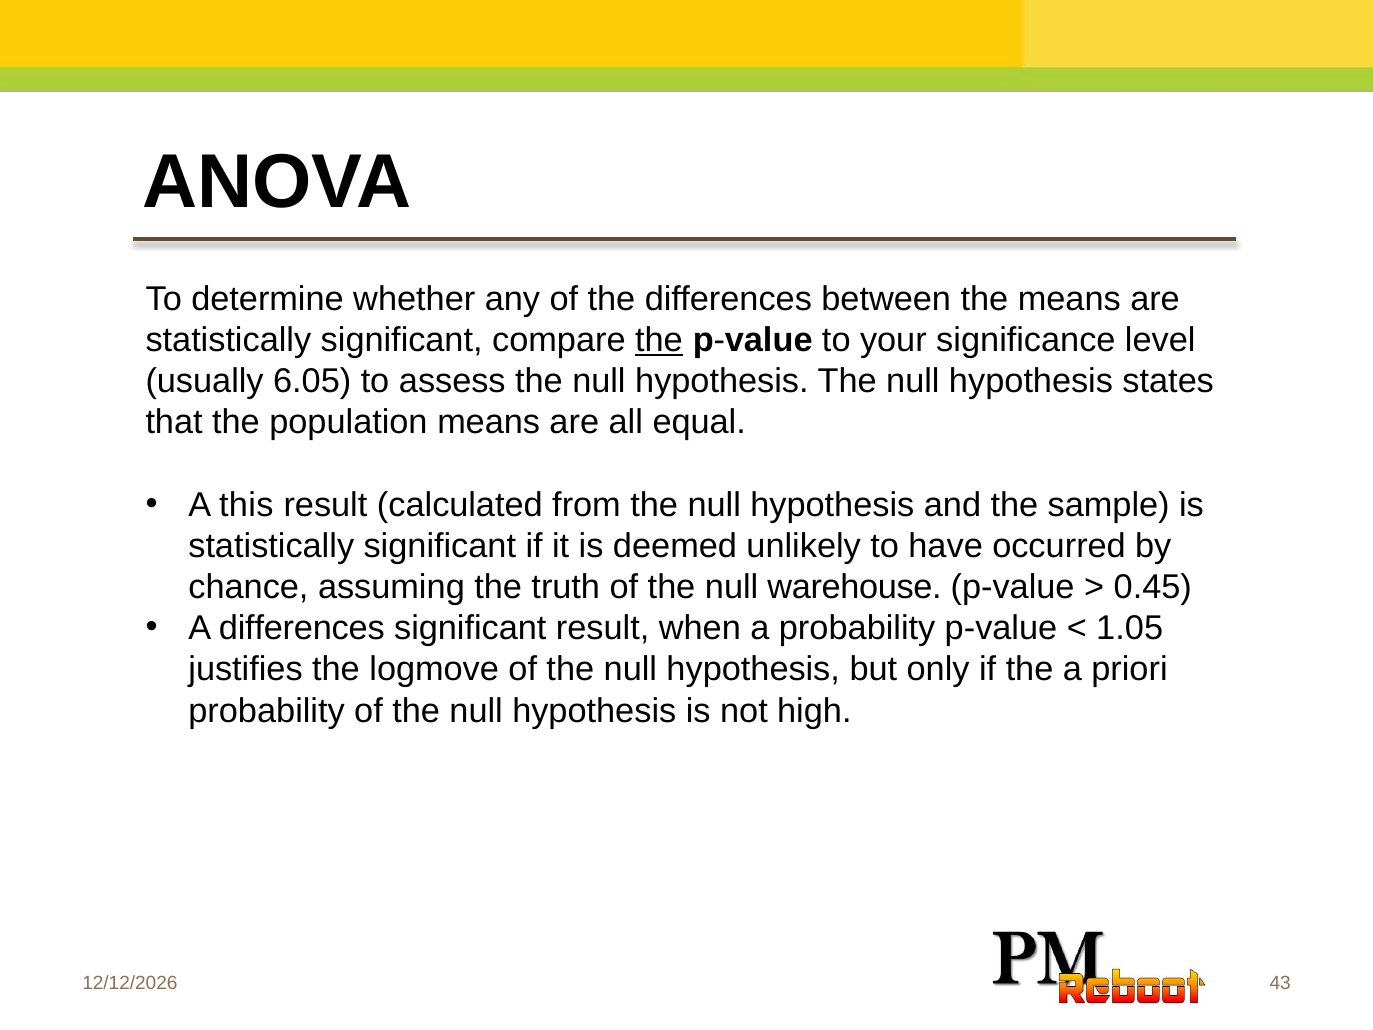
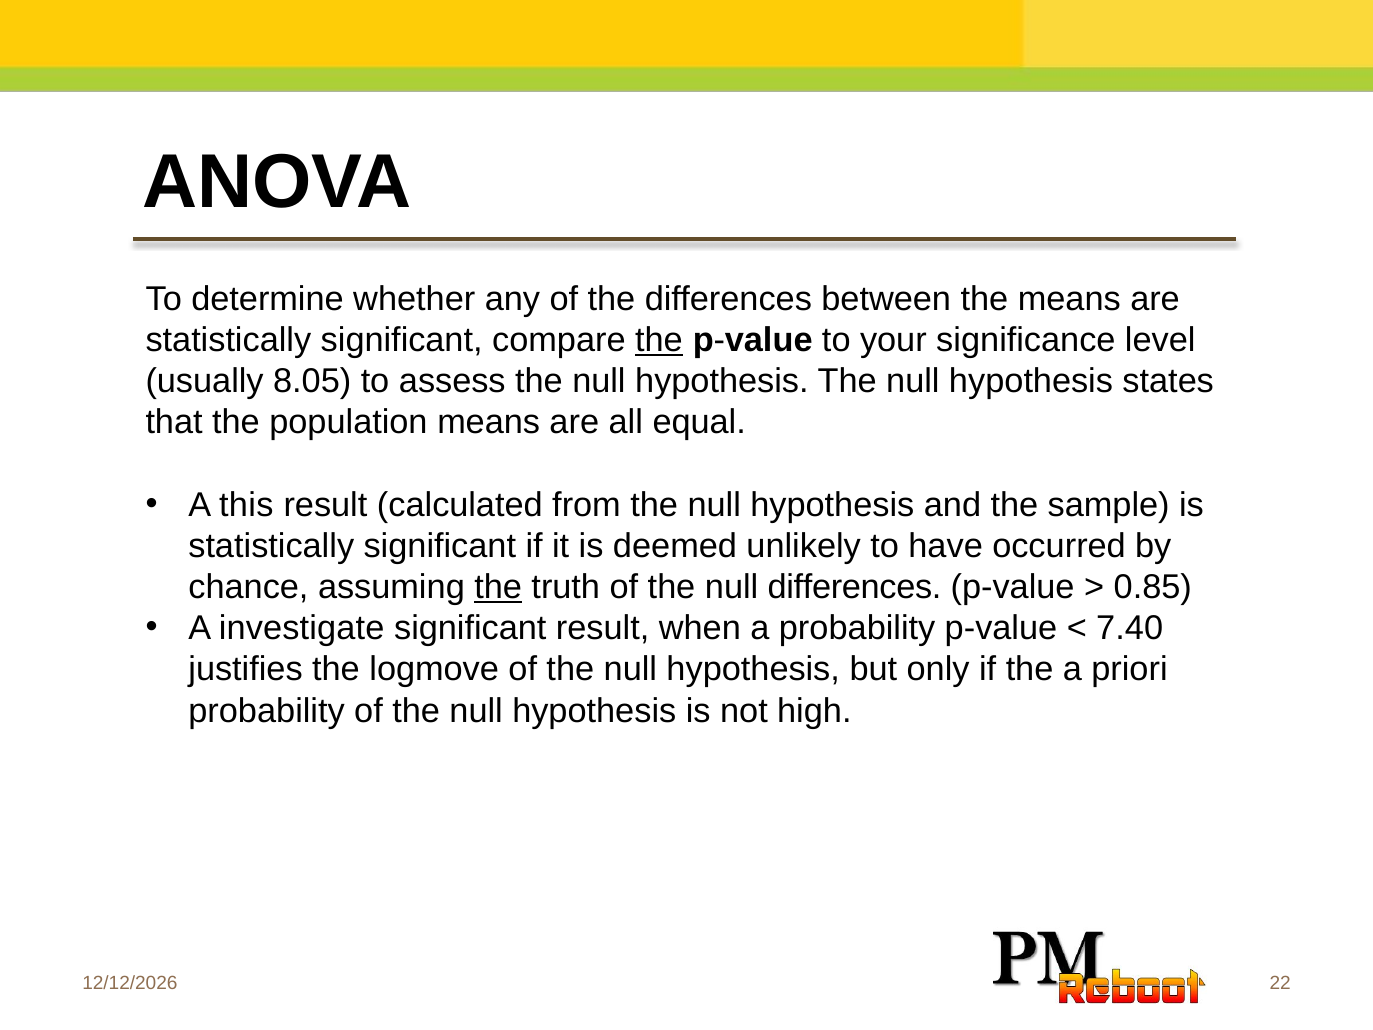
6.05: 6.05 -> 8.05 (312, 381)
the underline: none -> present (498, 587)
null warehouse: warehouse -> differences (855, 587)
0.45: 0.45 -> 0.85 (1153, 587)
A differences: differences -> investigate (302, 628)
1.05: 1.05 -> 7.40 (1130, 628)
43: 43 -> 22 (1280, 983)
